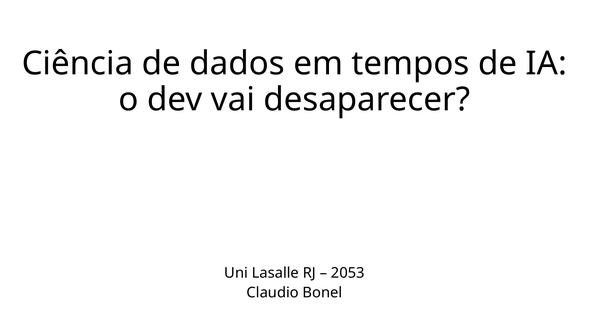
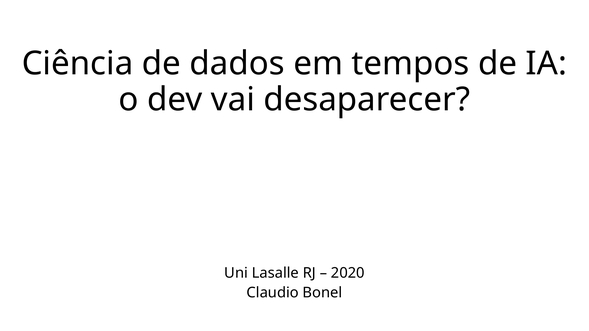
2053: 2053 -> 2020 (348, 273)
